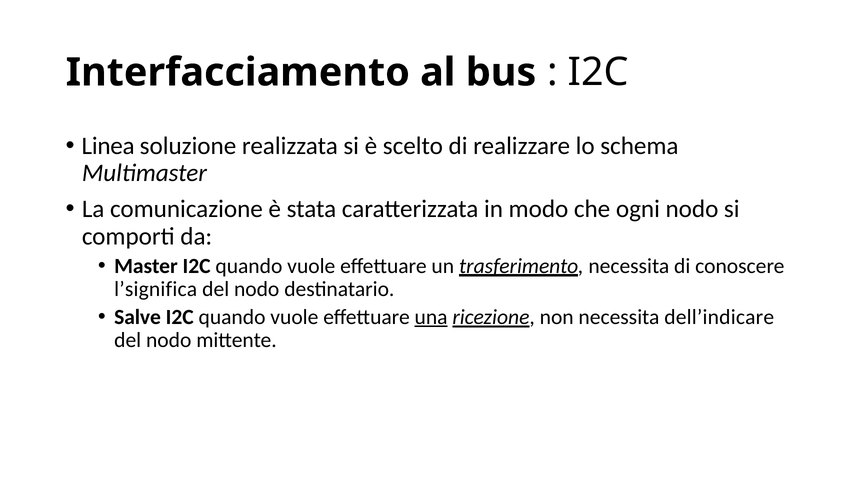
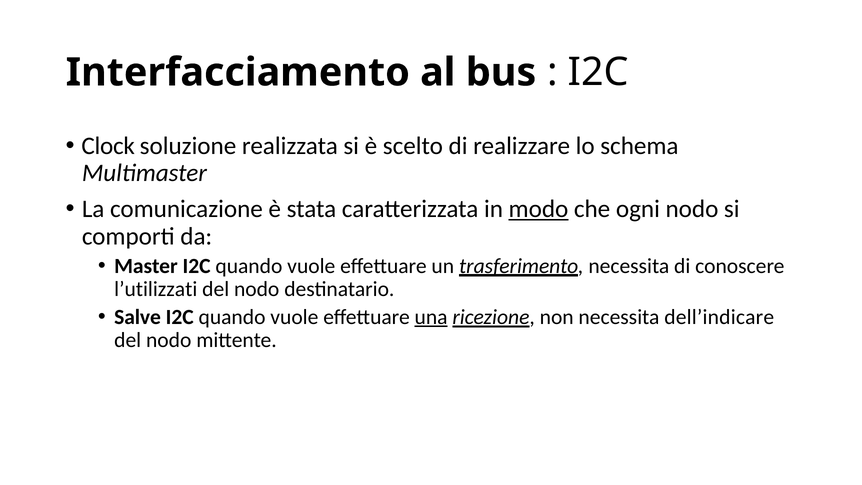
Linea: Linea -> Clock (108, 146)
modo underline: none -> present (538, 209)
l’significa: l’significa -> l’utilizzati (156, 289)
